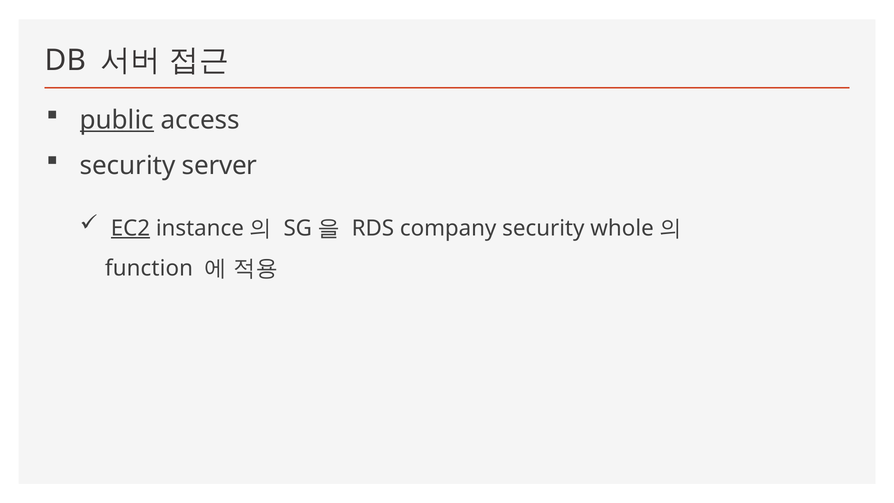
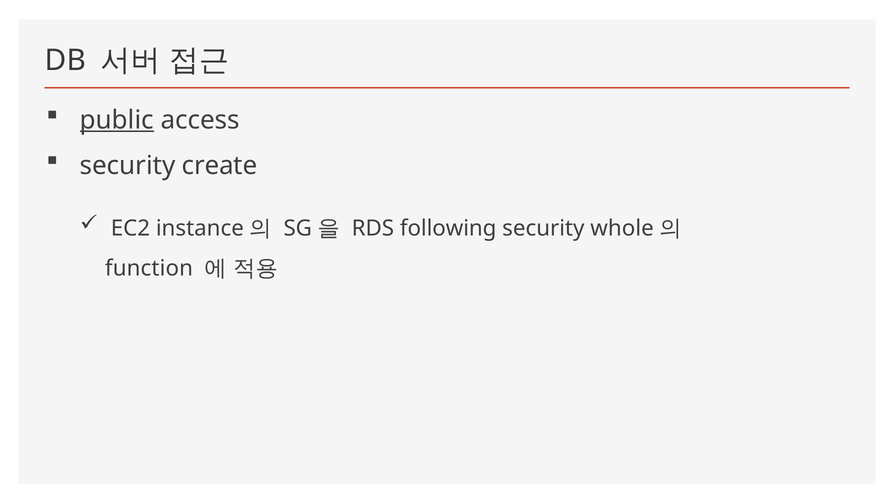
server: server -> create (220, 166)
EC2 underline: present -> none (130, 228)
company: company -> following (448, 228)
